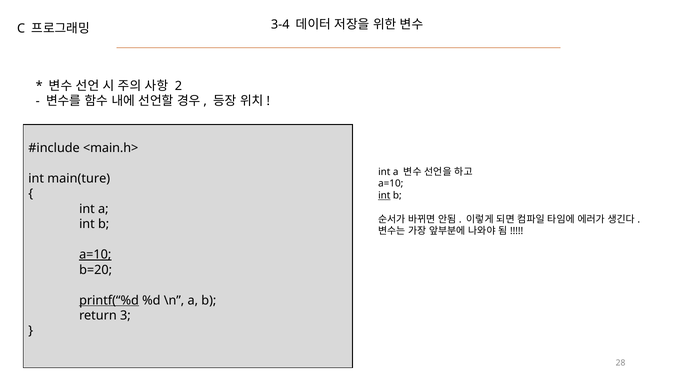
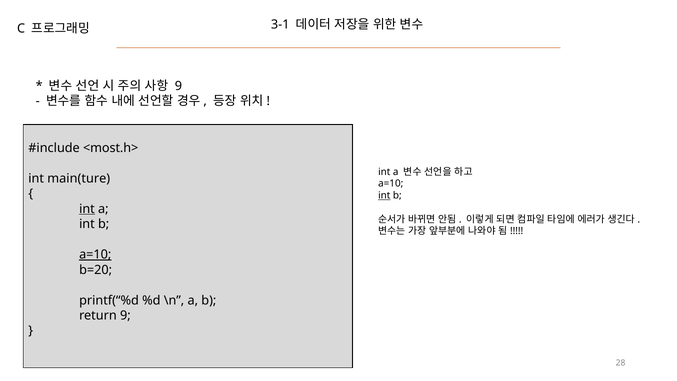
3-4: 3-4 -> 3-1 (280, 25)
2: 2 -> 9 (179, 86)
<main.h>: <main.h> -> <most.h> (111, 148)
int underline: none -> present (87, 209)
printf(“%d underline: present -> none (109, 300)
return 3: 3 -> 9 (125, 315)
